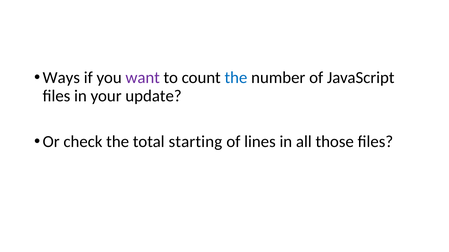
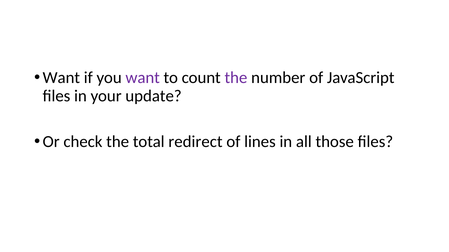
Ways: Ways -> Want (61, 78)
the colour: blue -> purple (236, 78)
starting: starting -> redirect (195, 142)
